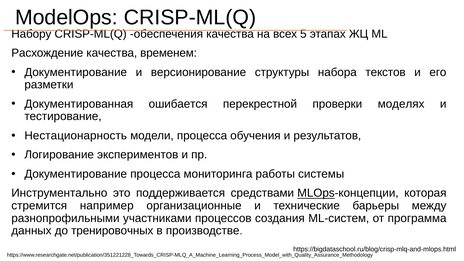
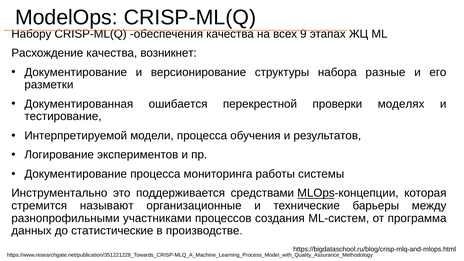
5: 5 -> 9 (303, 34)
временем: временем -> возникнет (169, 53)
текстов: текстов -> разные (385, 72)
Нестационарность: Нестационарность -> Интерпретируемой (76, 136)
например: например -> называют (107, 206)
тренировочных: тренировочных -> статистические (112, 231)
